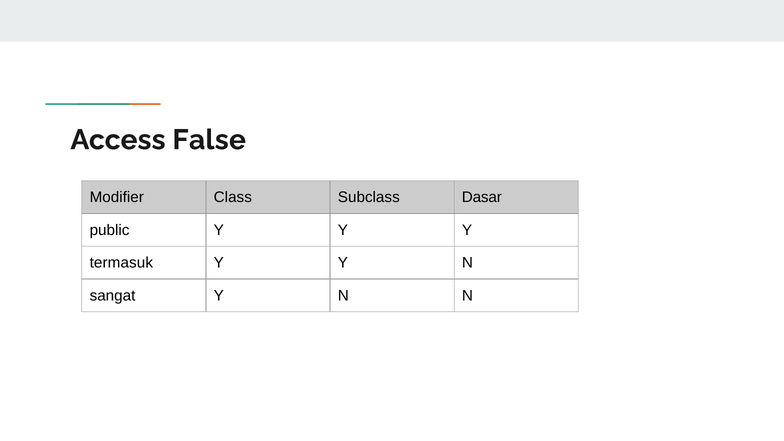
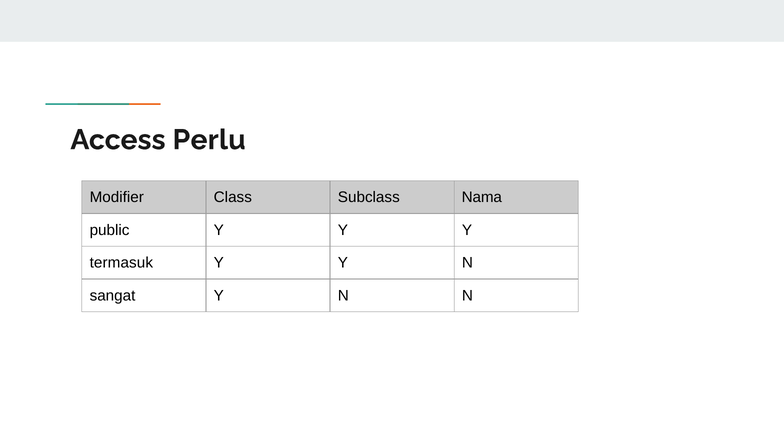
False: False -> Perlu (209, 140)
Dasar: Dasar -> Nama (482, 197)
